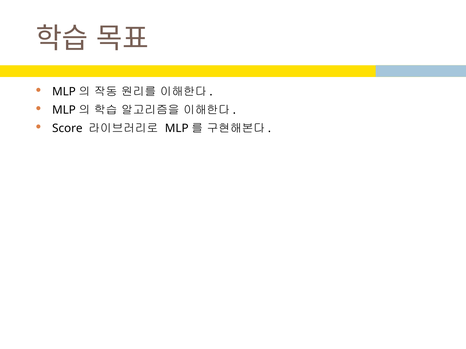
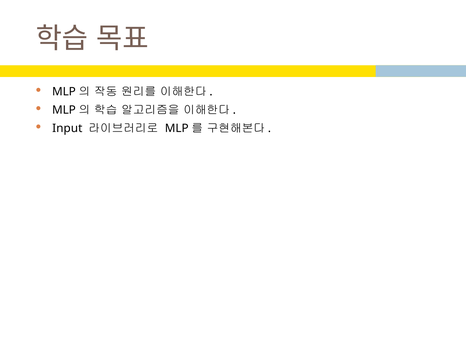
Score: Score -> Input (67, 129)
